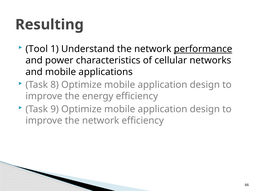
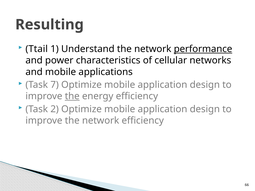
Tool: Tool -> Ttail (37, 49)
8: 8 -> 7 (55, 85)
the underline: none -> present (72, 96)
9: 9 -> 2 (55, 109)
